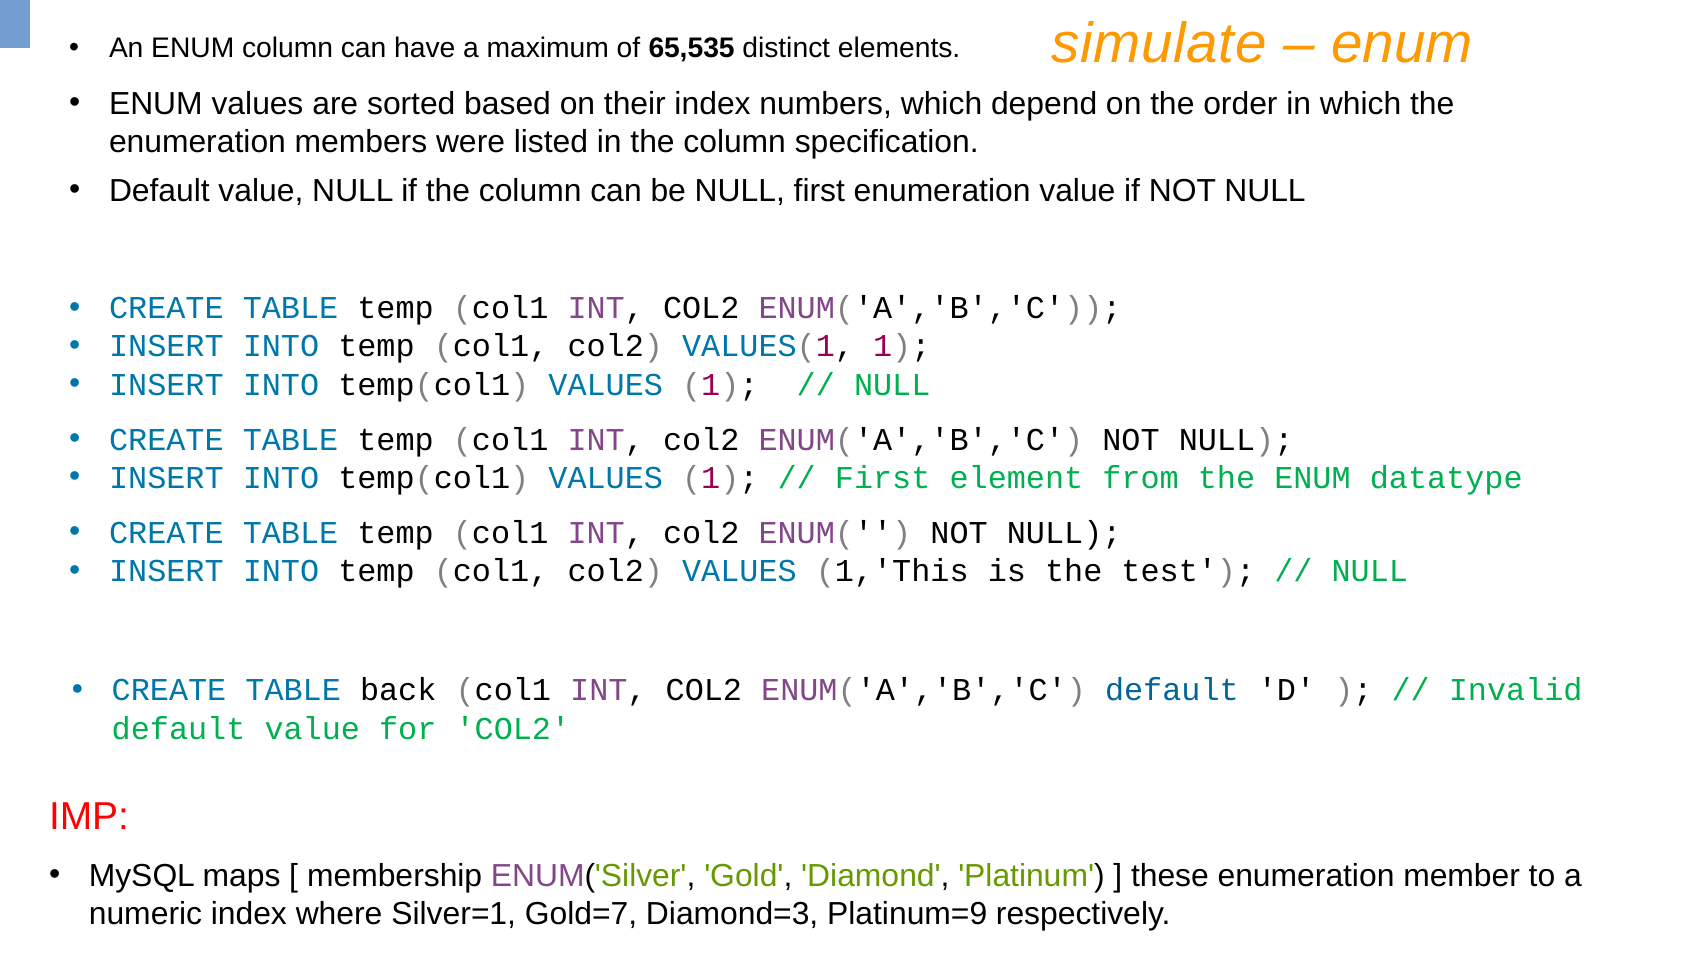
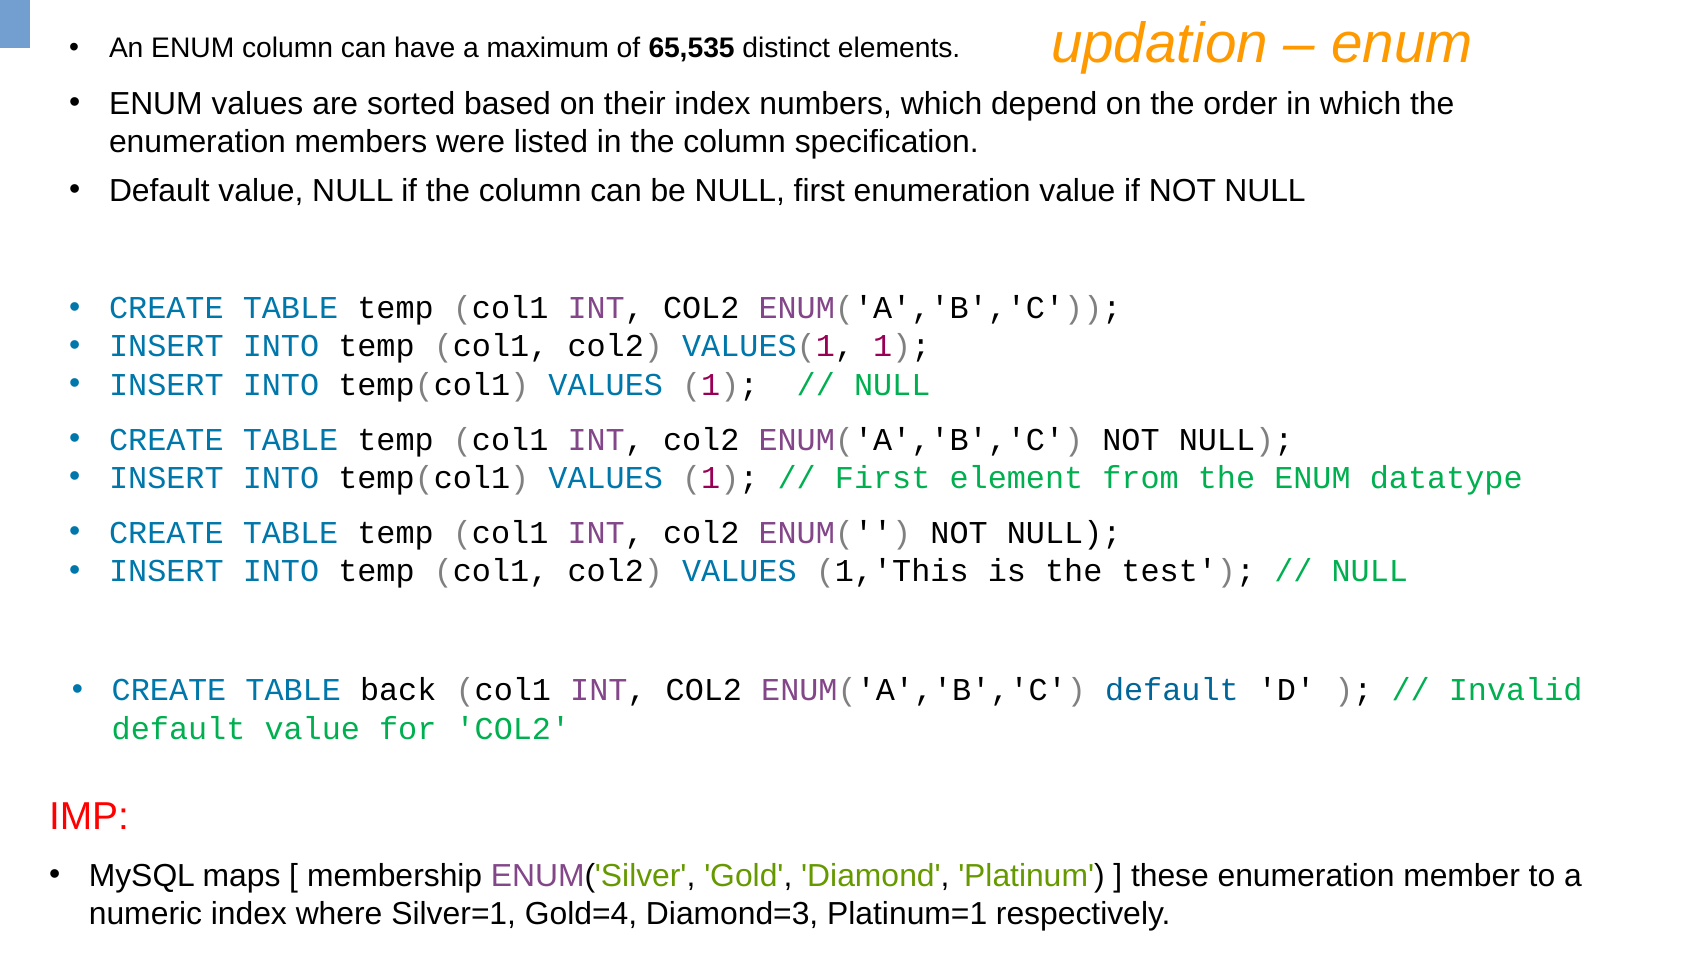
simulate: simulate -> updation (1160, 44)
Gold=7: Gold=7 -> Gold=4 (581, 914)
Platinum=9: Platinum=9 -> Platinum=1 (907, 914)
